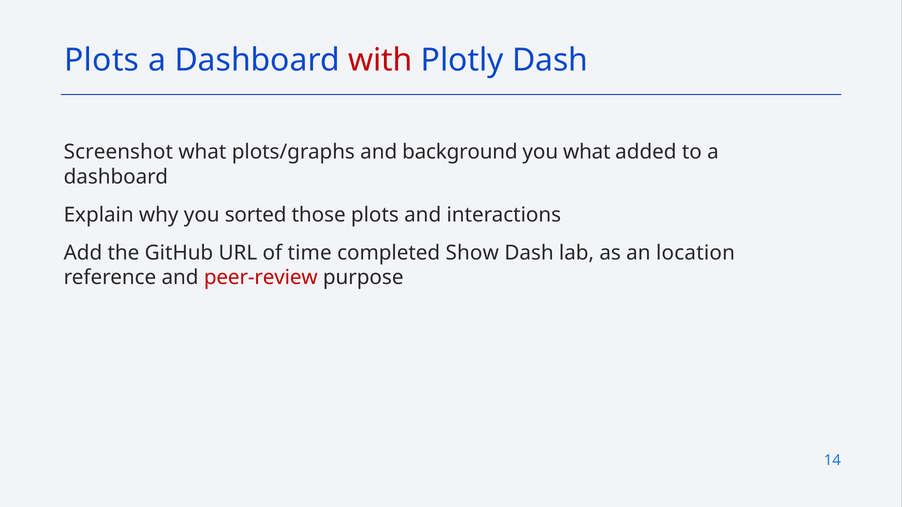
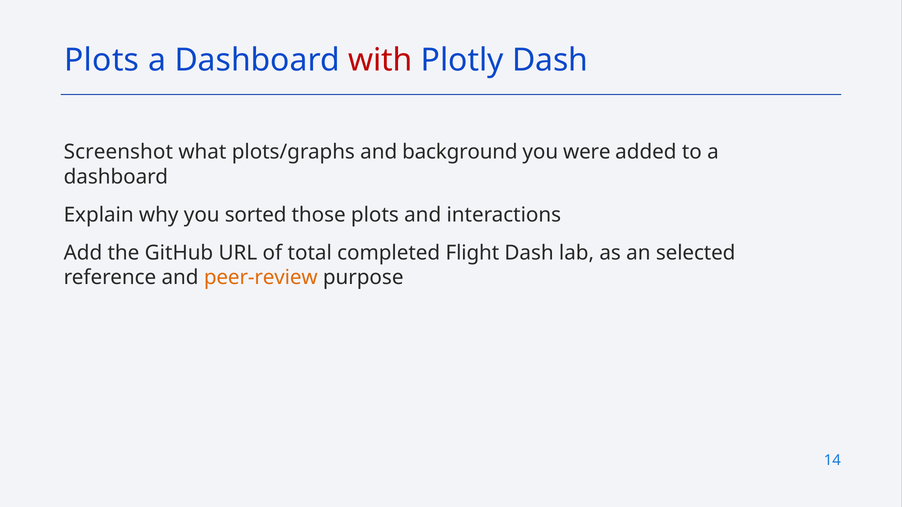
you what: what -> were (587, 152)
time: time -> total (310, 253)
Show: Show -> Flight (472, 253)
location: location -> selected (696, 253)
peer-review colour: red -> orange (261, 278)
